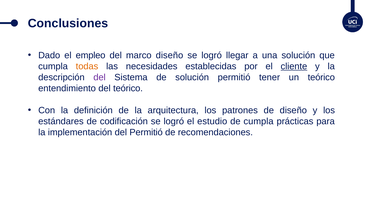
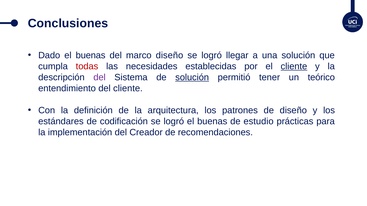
Dado el empleo: empleo -> buenas (91, 56)
todas colour: orange -> red (87, 67)
solución underline: none -> present (192, 78)
del teórico: teórico -> cliente (128, 89)
logró el estudio: estudio -> buenas (212, 122)
de cumpla: cumpla -> estudio (259, 122)
del Permitió: Permitió -> Creador (146, 133)
